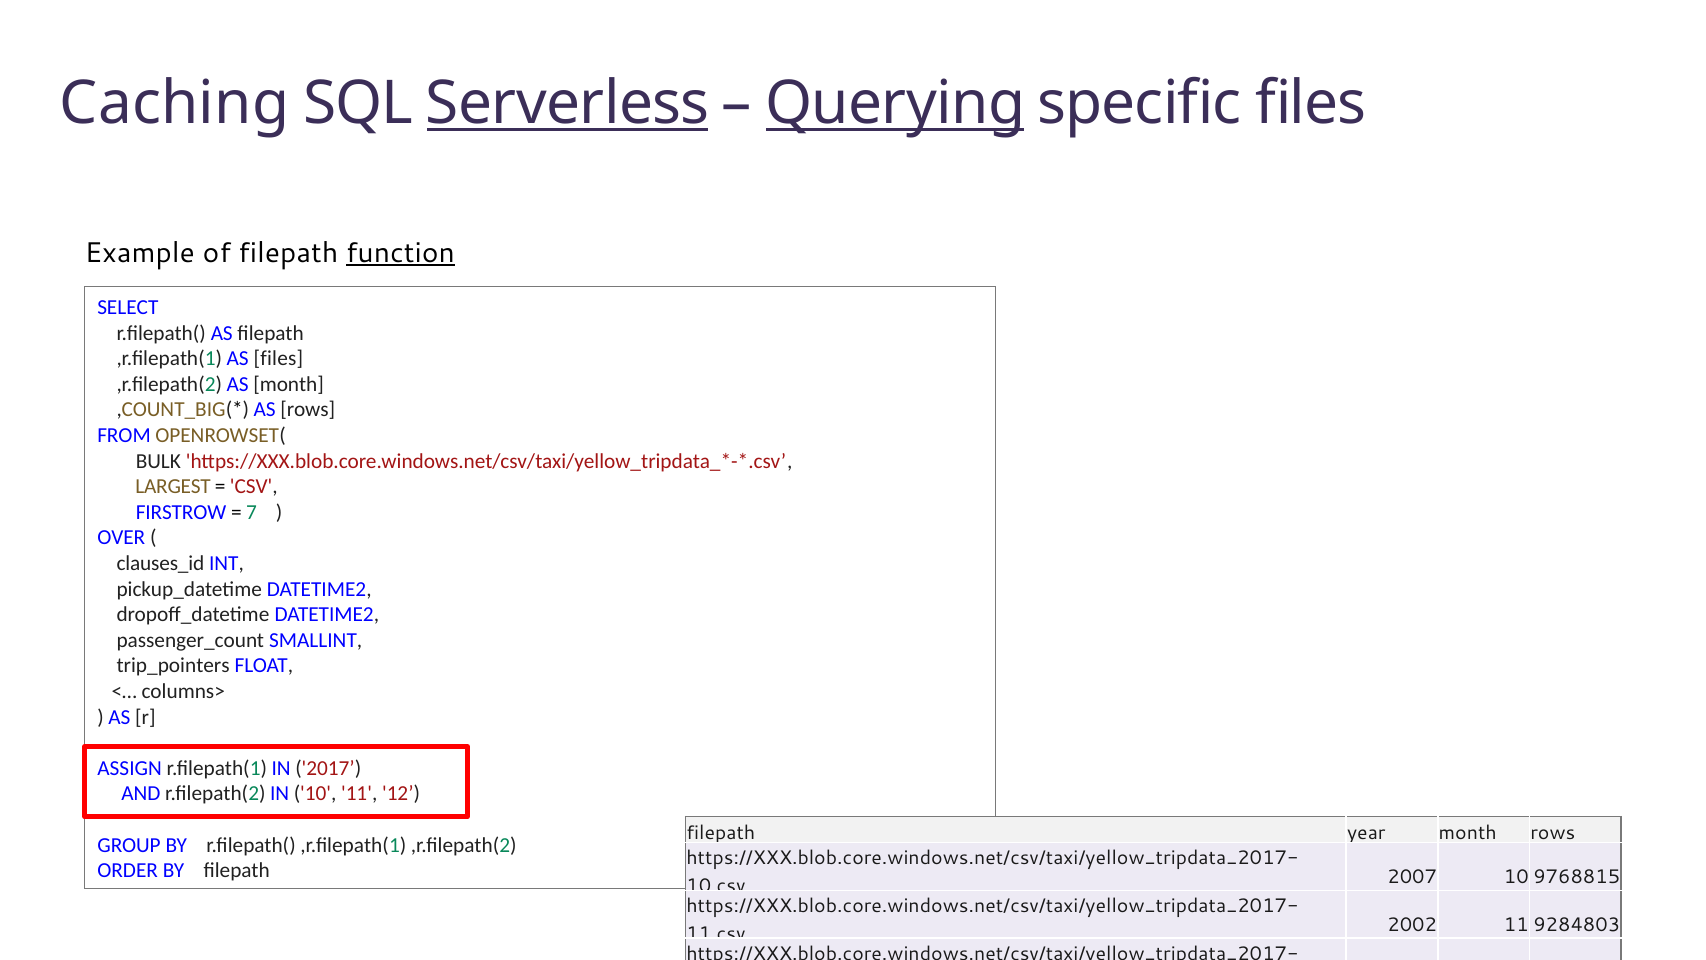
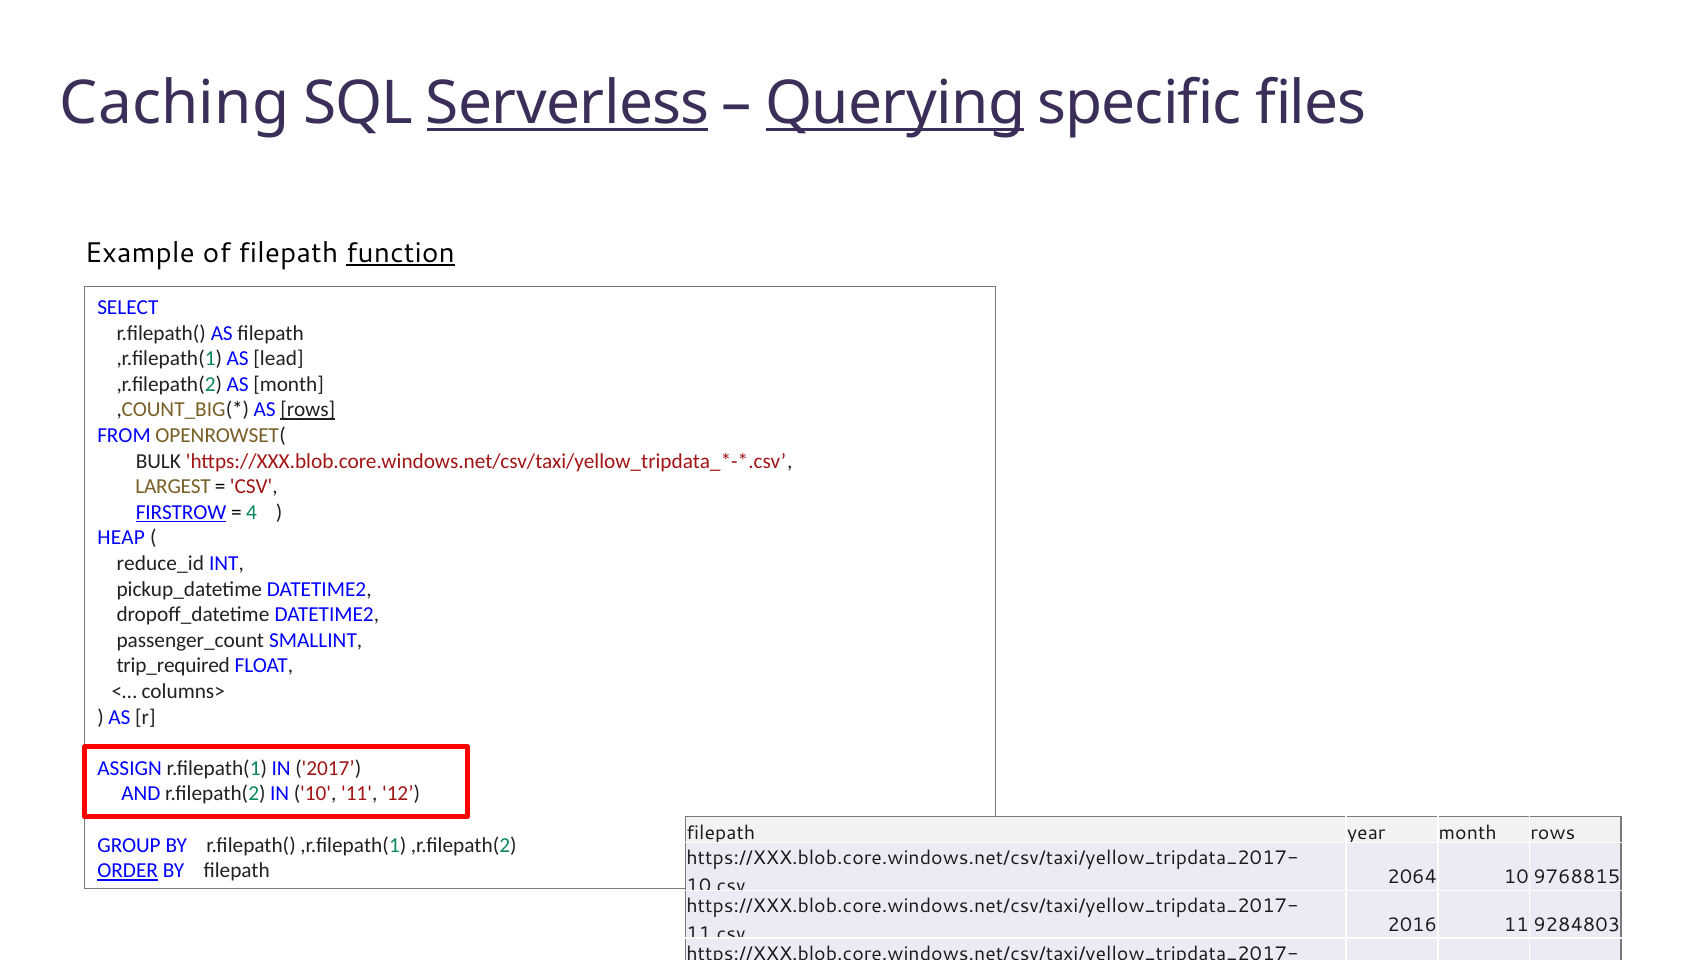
AS files: files -> lead (279, 359)
rows underline: none -> present (308, 410)
FIRSTROW underline: none -> present (181, 512)
7: 7 -> 4 (252, 512)
OVER: OVER -> HEAP (121, 538)
clauses_id: clauses_id -> reduce_id (160, 563)
trip_pointers: trip_pointers -> trip_required (173, 666)
ORDER underline: none -> present (128, 870)
2007: 2007 -> 2064 (1412, 877)
2002: 2002 -> 2016 (1412, 925)
